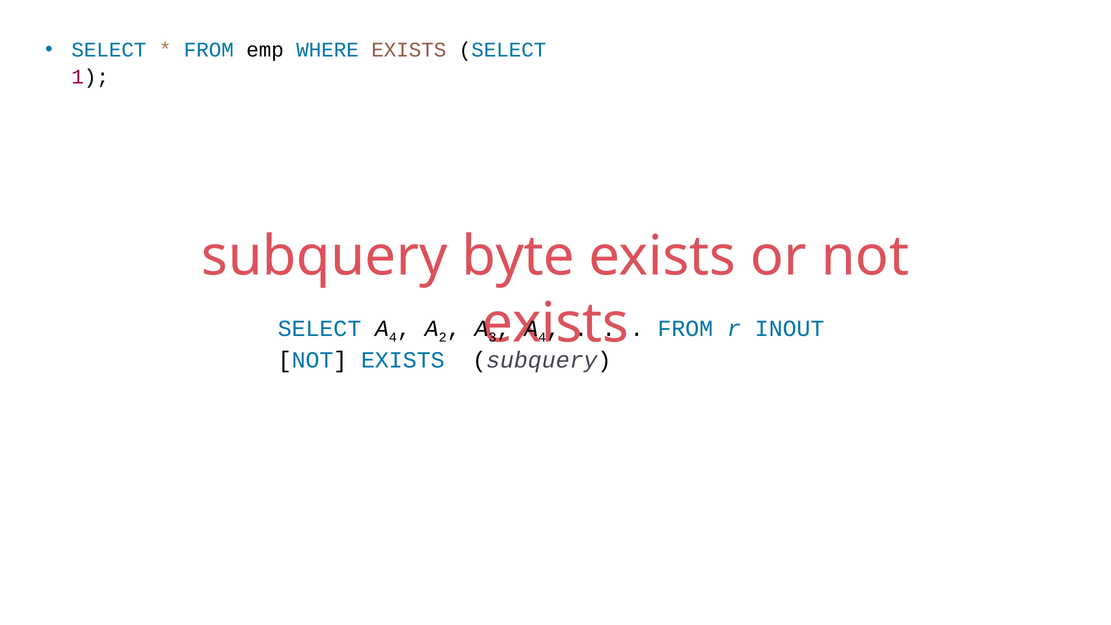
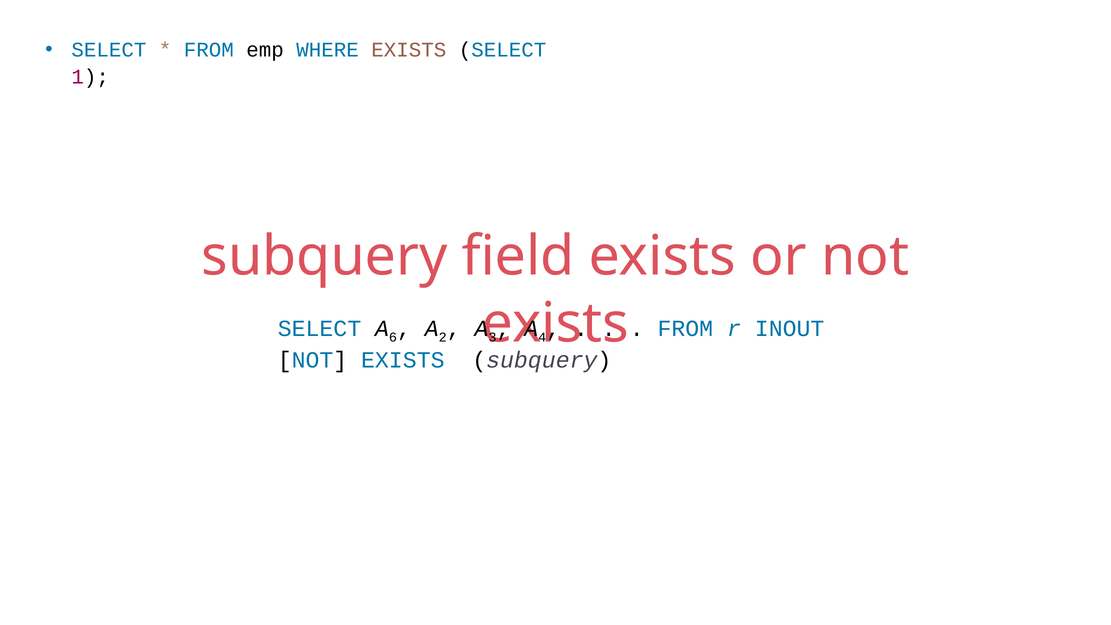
byte: byte -> field (518, 257)
4: 4 -> 6 (393, 337)
